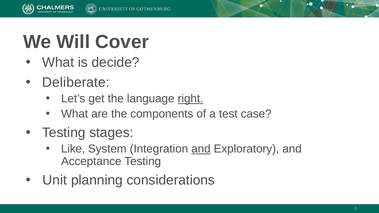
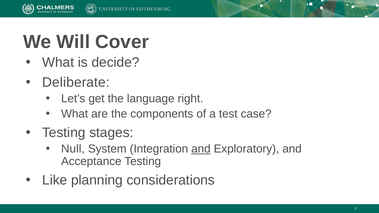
right underline: present -> none (190, 99)
Like: Like -> Null (73, 149)
Unit: Unit -> Like (55, 180)
